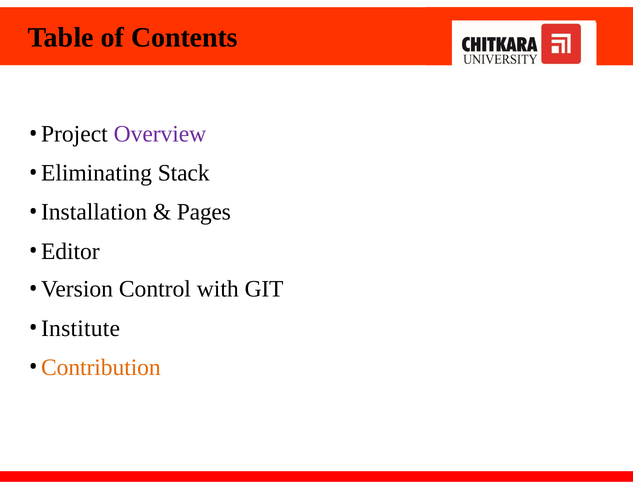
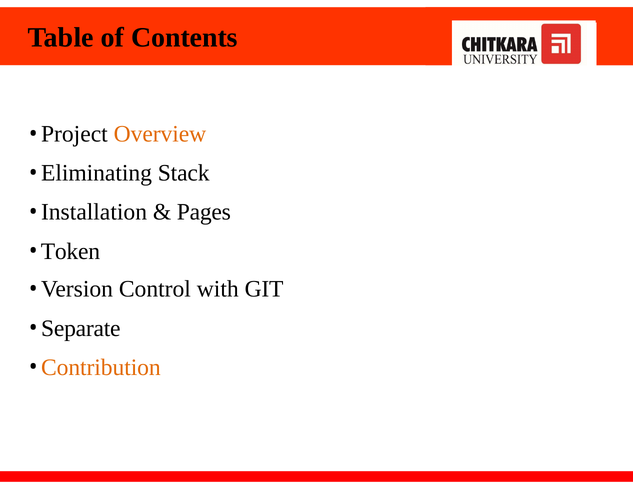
Overview colour: purple -> orange (160, 134)
Editor: Editor -> Token (70, 251)
Institute: Institute -> Separate (81, 328)
